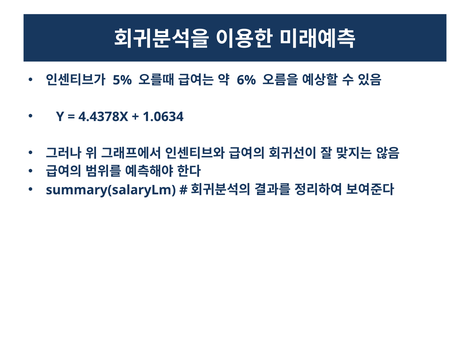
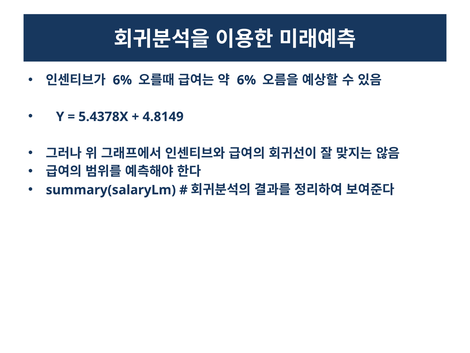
5%: 5% -> 6% (122, 80)
4.4378X: 4.4378X -> 5.4378X (103, 117)
1.0634: 1.0634 -> 4.8149 (163, 117)
